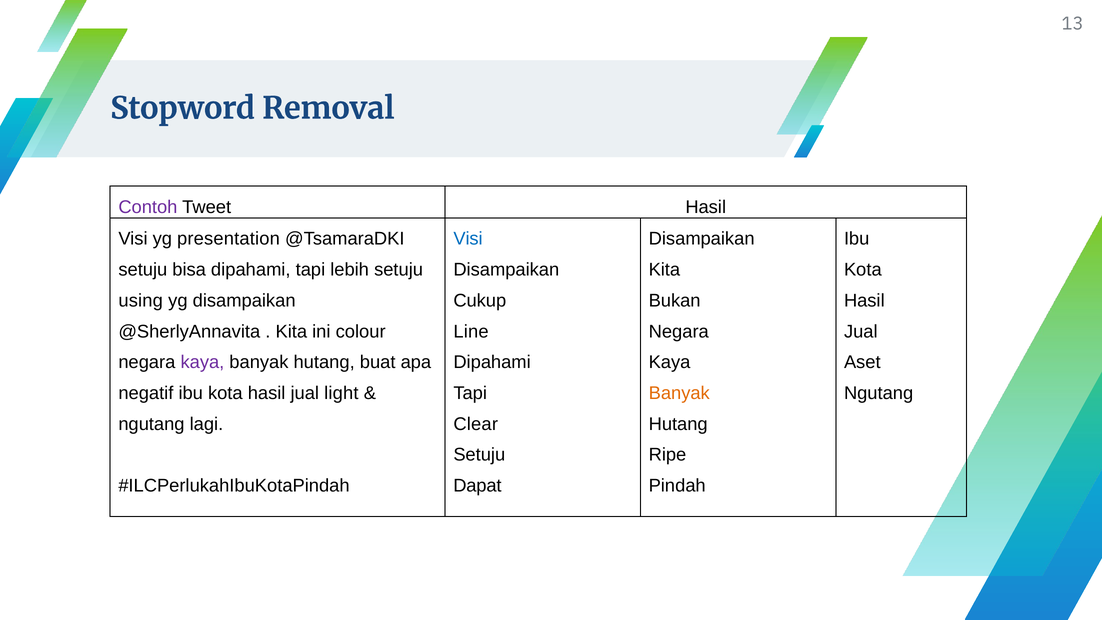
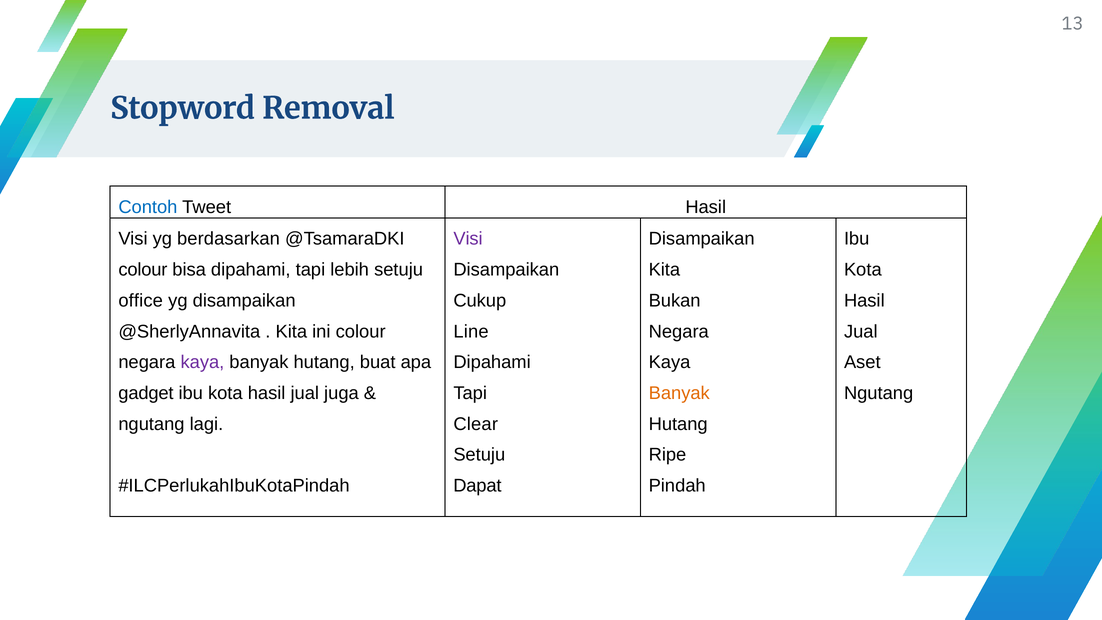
Contoh colour: purple -> blue (148, 207)
presentation: presentation -> berdasarkan (228, 239)
Visi colour: blue -> purple (468, 239)
setuju: setuju -> colour (143, 270)
using: using -> office (141, 301)
negatif: negatif -> gadget (146, 393)
light: light -> juga (341, 393)
